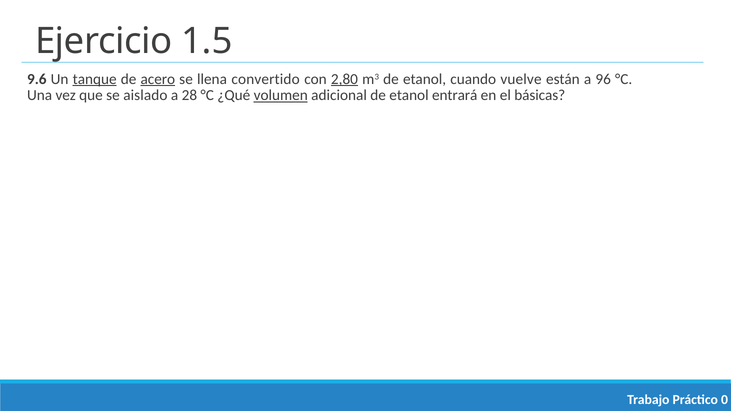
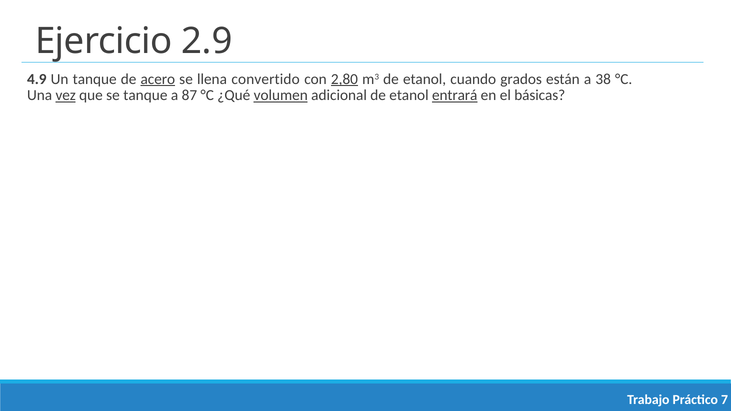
1.5: 1.5 -> 2.9 (207, 41)
9.6: 9.6 -> 4.9 (37, 79)
tanque underline: present -> none (95, 79)
vuelve: vuelve -> grados (521, 79)
96: 96 -> 38 (603, 79)
vez underline: none -> present (66, 96)
se aislado: aislado -> tanque (145, 96)
28: 28 -> 87 (189, 96)
entrará underline: none -> present (455, 96)
0: 0 -> 7 (725, 400)
